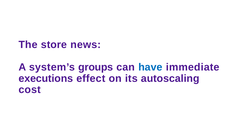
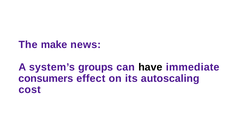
store: store -> make (54, 45)
have colour: blue -> black (150, 67)
executions: executions -> consumers (46, 78)
